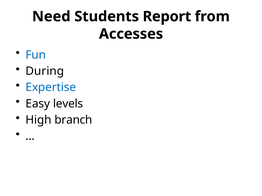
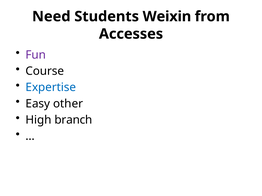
Report: Report -> Weixin (167, 17)
Fun colour: blue -> purple (36, 55)
During: During -> Course (45, 71)
levels: levels -> other (68, 104)
